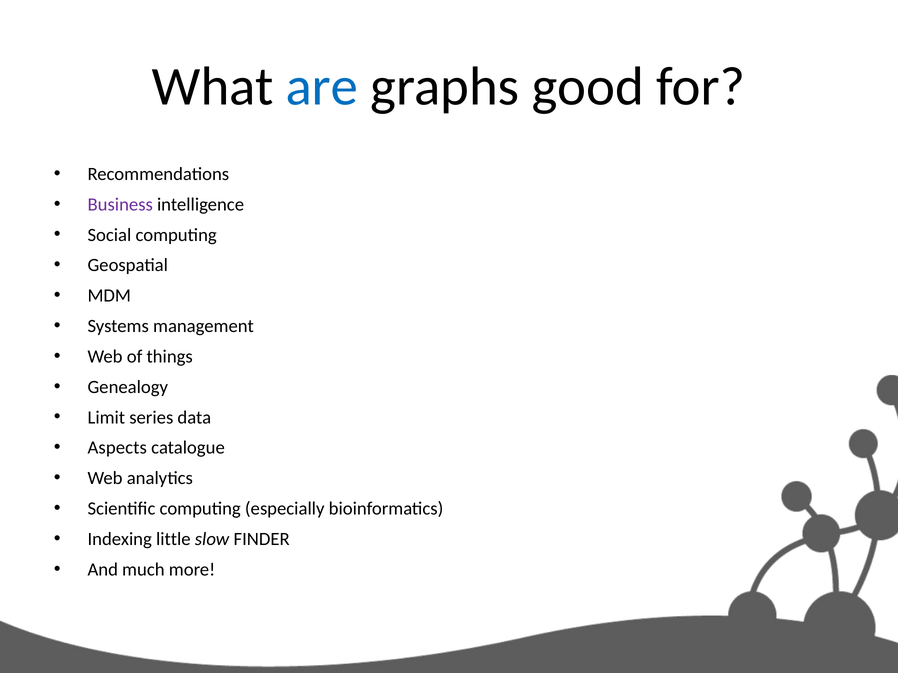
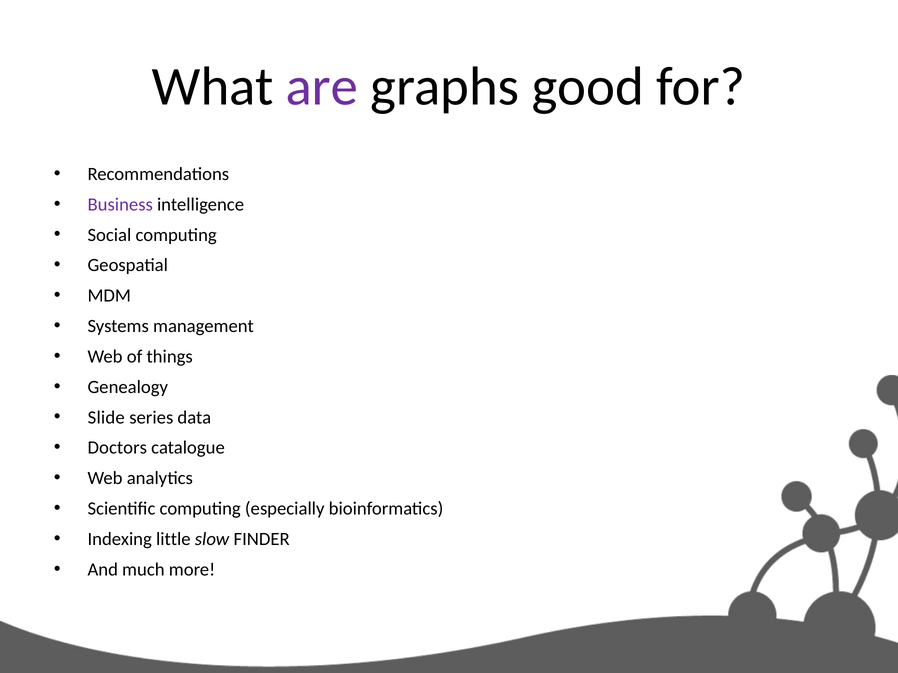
are colour: blue -> purple (322, 87)
Limit: Limit -> Slide (106, 418)
Aspects: Aspects -> Doctors (117, 448)
